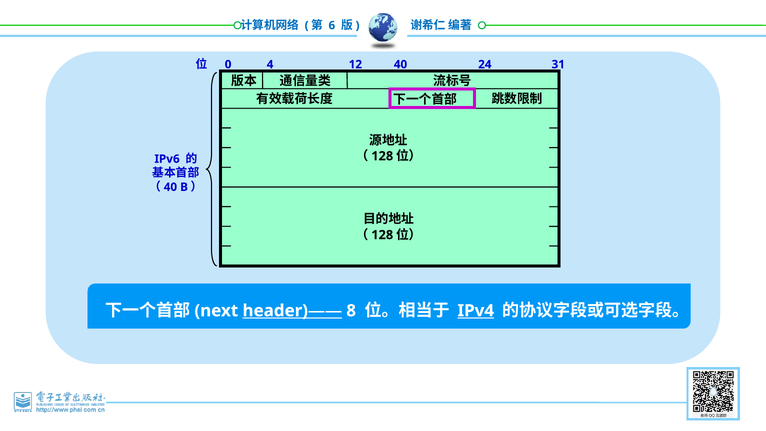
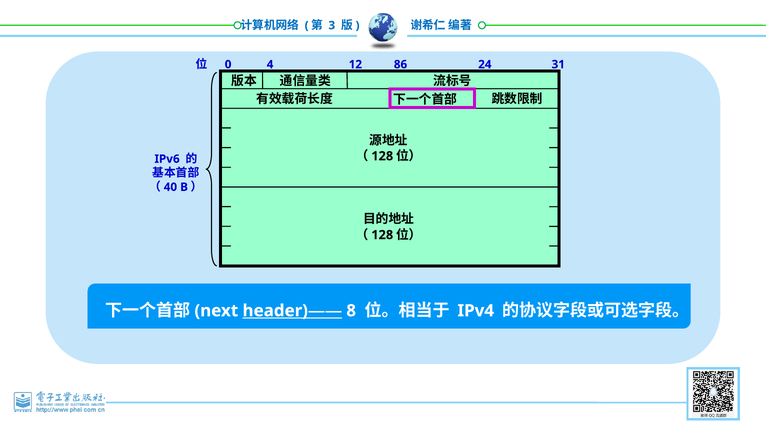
6: 6 -> 3 (332, 25)
4 40: 40 -> 86 (401, 64)
IPv4 underline: present -> none (476, 311)
